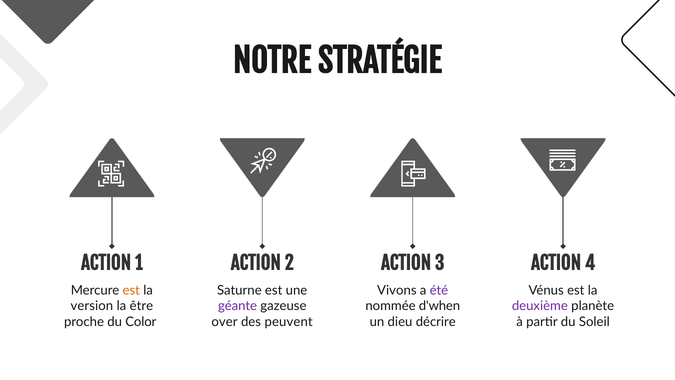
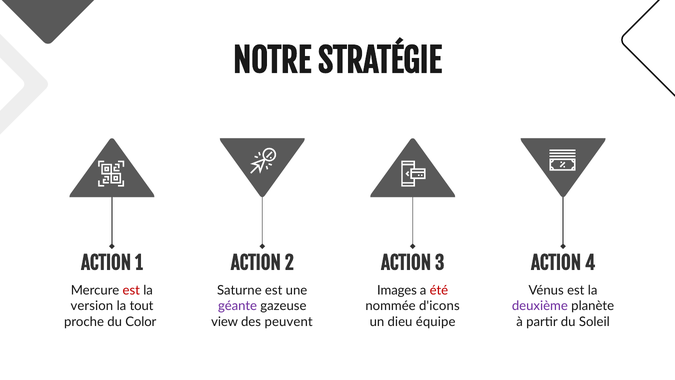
est colour: orange -> red (131, 290)
Vivons: Vivons -> Images (397, 290)
été colour: purple -> red (439, 290)
être: être -> tout (142, 306)
d'when: d'when -> d'icons (439, 306)
over: over -> view (225, 322)
décrire: décrire -> équipe (436, 322)
